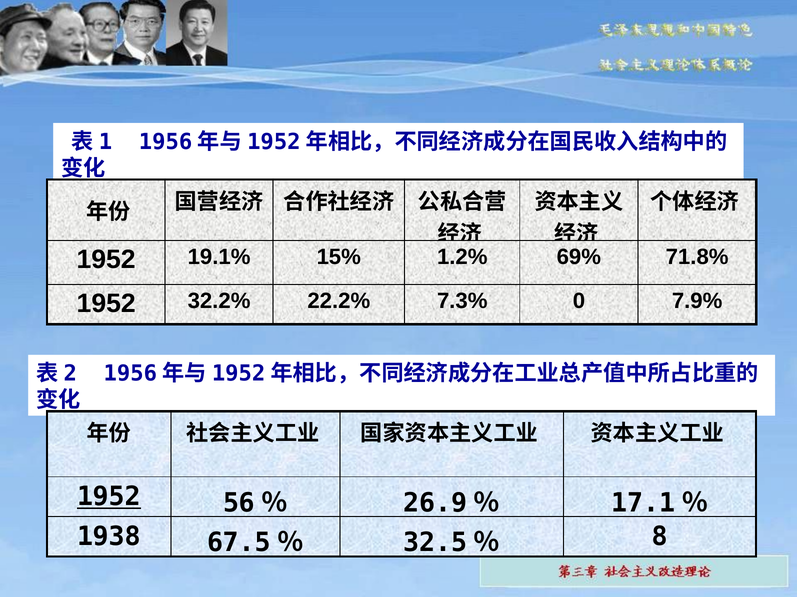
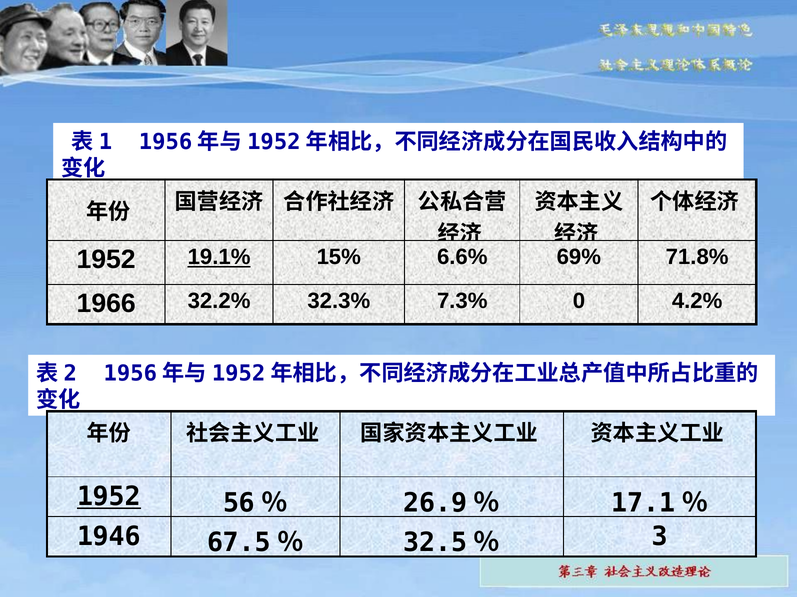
19.1% underline: none -> present (219, 257)
1.2%: 1.2% -> 6.6% (462, 257)
1952: 1952 -> 1966 (106, 304)
22.2%: 22.2% -> 32.3% (339, 301)
7.9%: 7.9% -> 4.2% (697, 301)
1938: 1938 -> 1946 (109, 537)
8: 8 -> 3 (660, 537)
